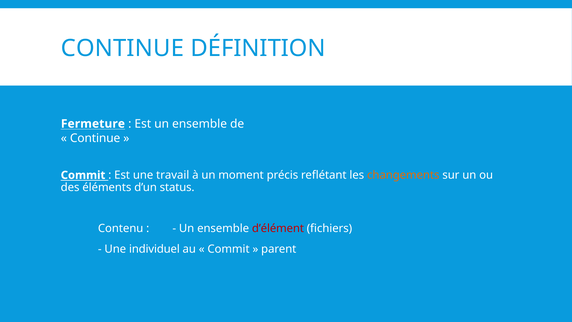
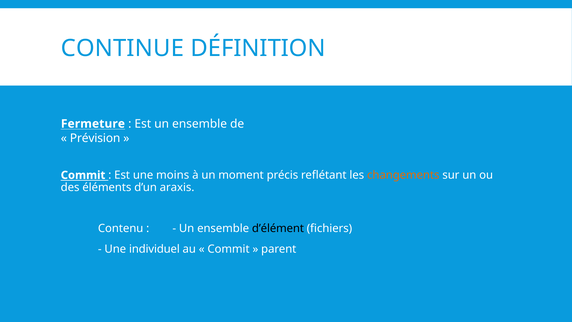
Continue: Continue -> Prévision (95, 138)
travail: travail -> moins (173, 175)
status: status -> araxis (177, 187)
d’élément colour: red -> black (278, 228)
